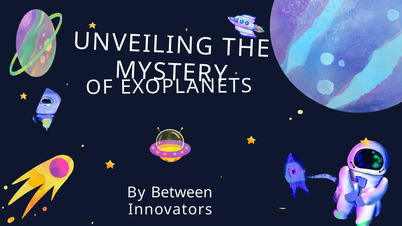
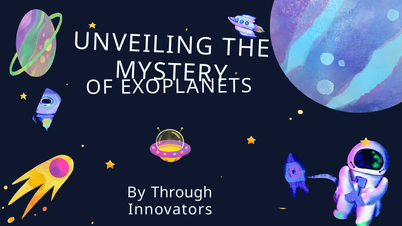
Between: Between -> Through (182, 193)
